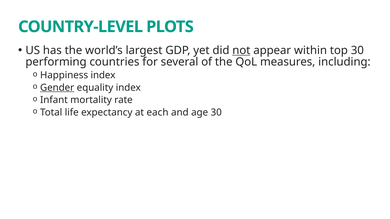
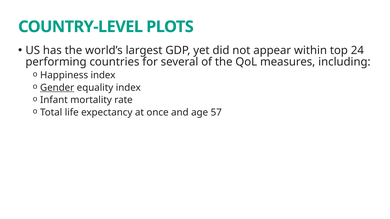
not underline: present -> none (241, 50)
top 30: 30 -> 24 (357, 50)
each: each -> once (158, 112)
age 30: 30 -> 57 (216, 112)
